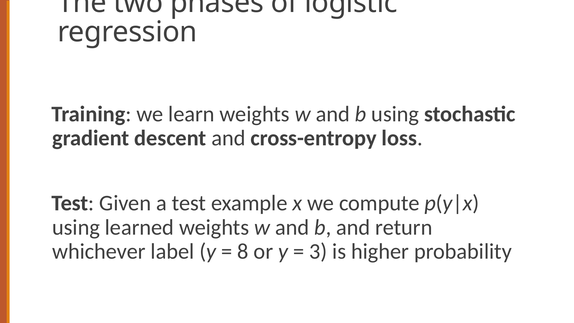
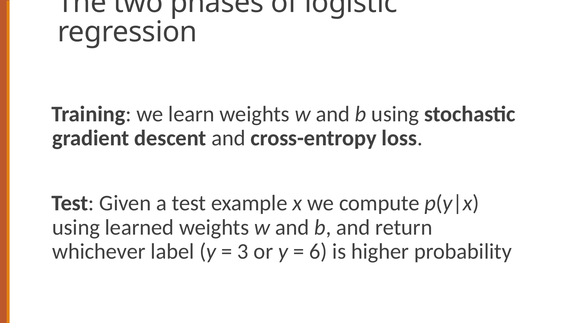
8: 8 -> 3 (243, 251)
3: 3 -> 6 (318, 251)
